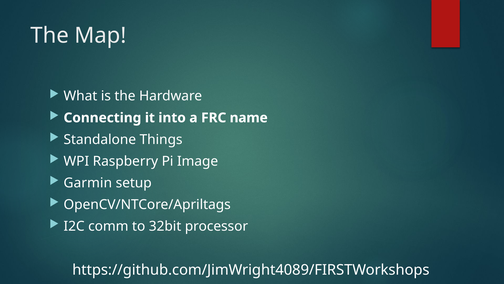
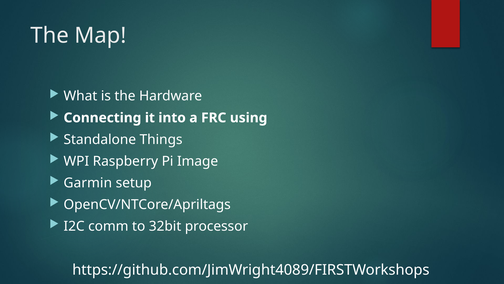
name: name -> using (249, 118)
